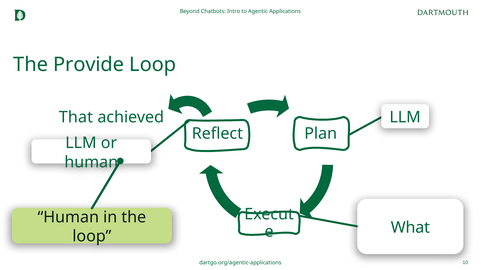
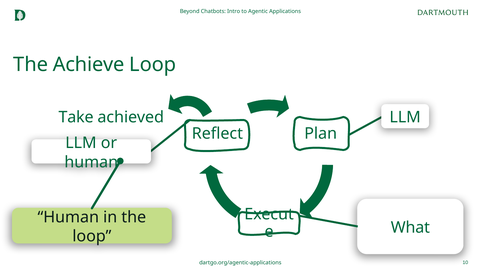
Provide: Provide -> Achieve (89, 65)
That: That -> Take (76, 117)
